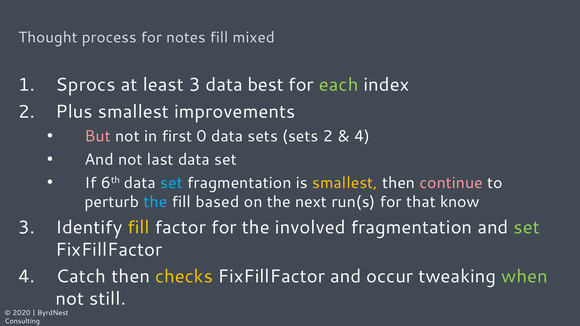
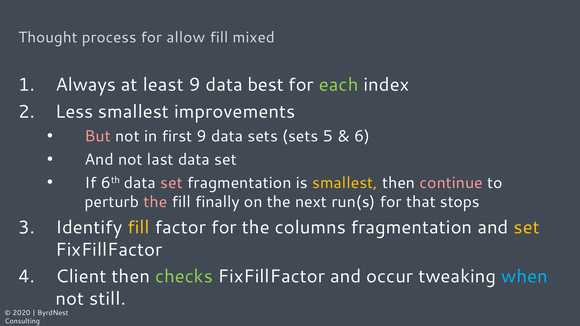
notes: notes -> allow (186, 37)
Sprocs: Sprocs -> Always (86, 85)
least 3: 3 -> 9 (195, 85)
Plus: Plus -> Less (74, 112)
first 0: 0 -> 9 (202, 136)
sets 2: 2 -> 5 (328, 136)
4: 4 -> 6 (362, 136)
set colour: light blue -> pink (172, 183)
the colour: light blue -> pink (155, 202)
based: based -> finally (217, 202)
know: know -> stops (460, 202)
involved: involved -> columns (310, 228)
set colour: light green -> yellow (527, 228)
Catch: Catch -> Client (81, 277)
checks colour: yellow -> light green (184, 277)
when colour: light green -> light blue (524, 277)
